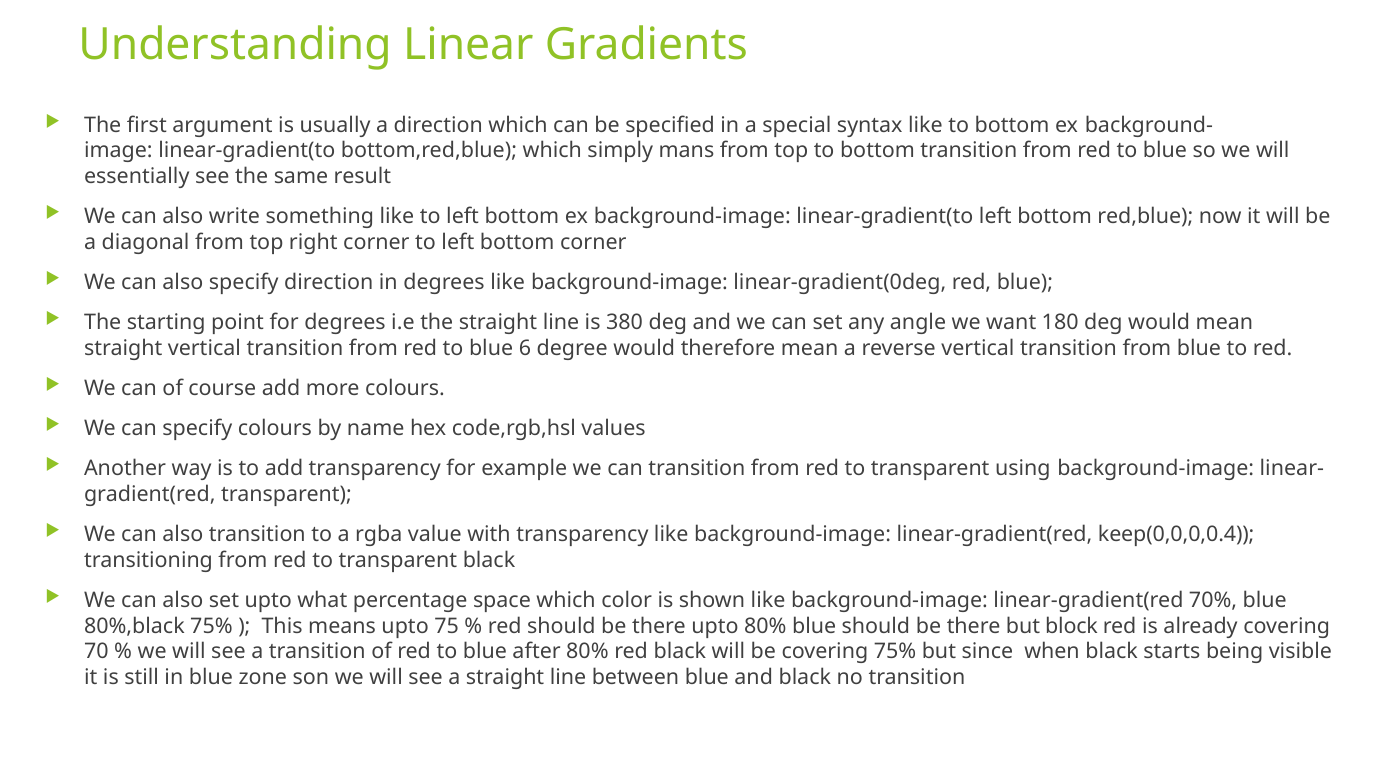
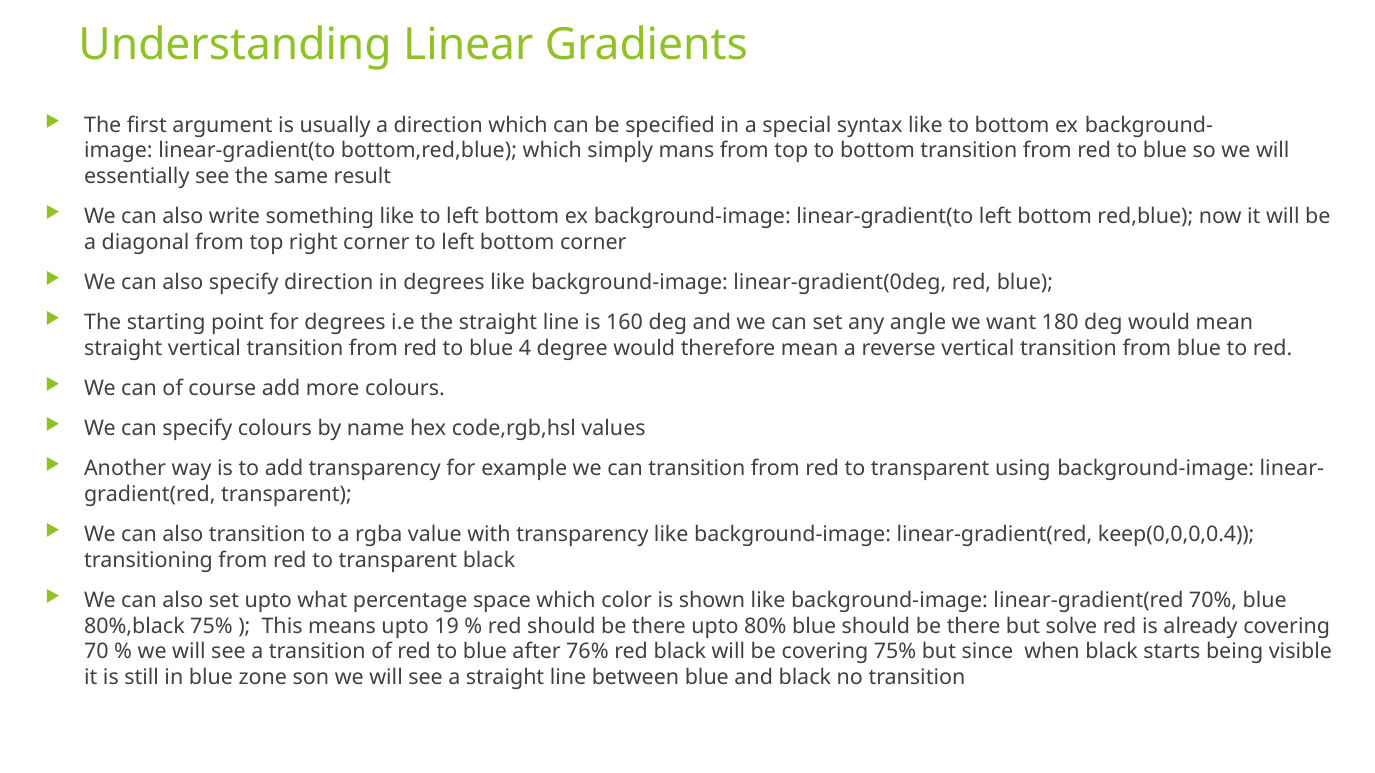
380: 380 -> 160 (625, 323)
6: 6 -> 4 (525, 348)
75: 75 -> 19 (447, 626)
block: block -> solve (1071, 626)
after 80%: 80% -> 76% (587, 652)
